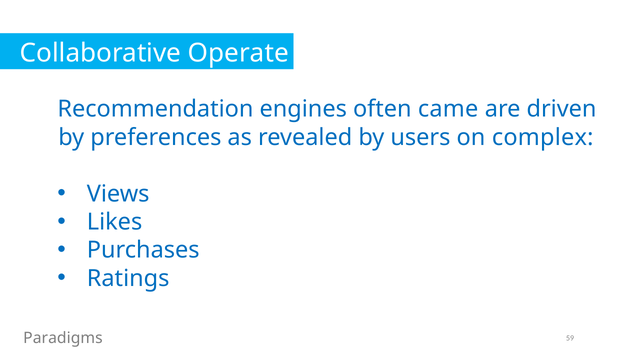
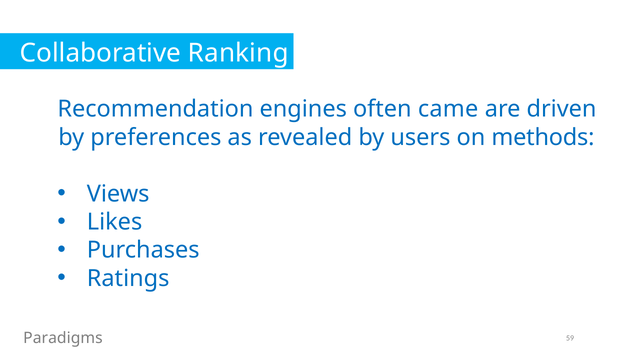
Operate: Operate -> Ranking (238, 53)
complex: complex -> methods (543, 137)
